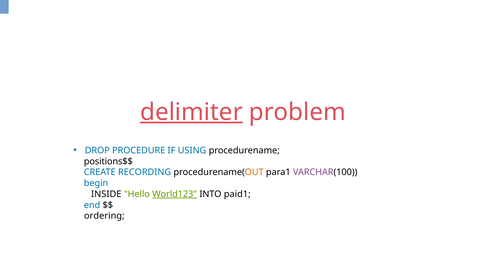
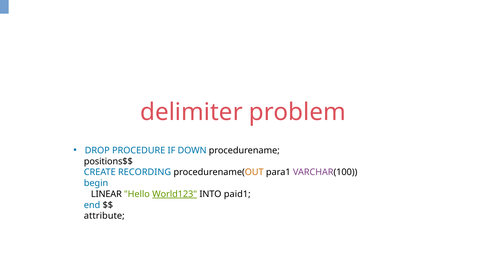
delimiter underline: present -> none (191, 112)
USING: USING -> DOWN (192, 151)
INSIDE: INSIDE -> LINEAR (106, 194)
ordering: ordering -> attribute (104, 216)
